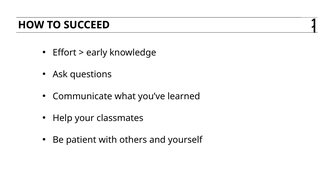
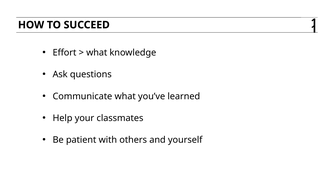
early: early -> what (97, 53)
